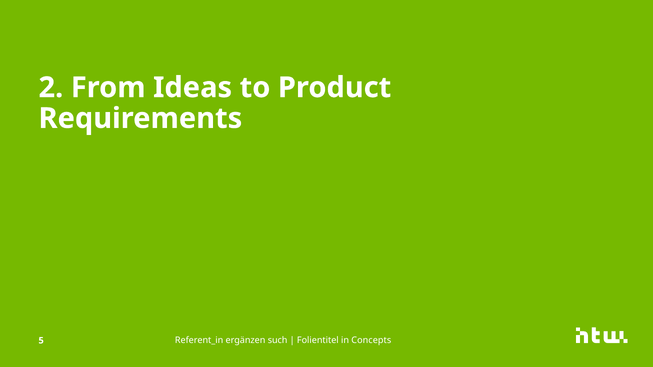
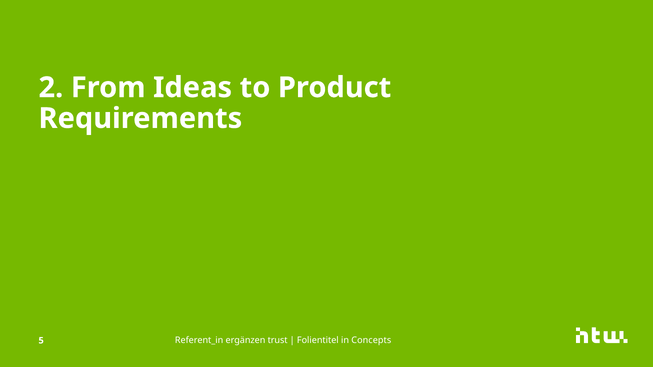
such: such -> trust (278, 341)
